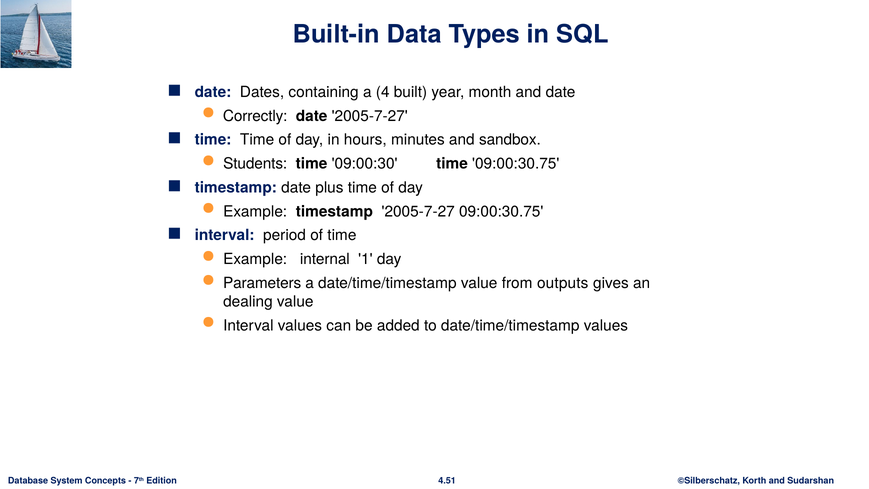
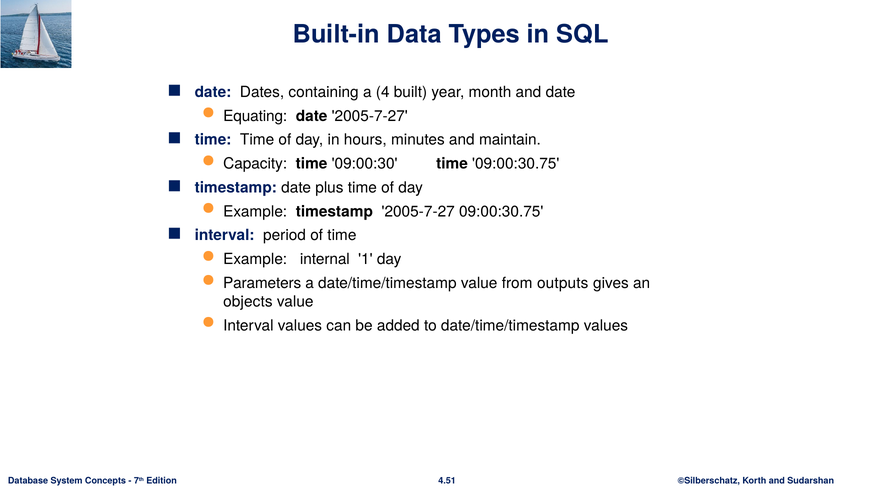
Correctly: Correctly -> Equating (255, 116)
sandbox: sandbox -> maintain (510, 140)
Students: Students -> Capacity (255, 164)
dealing: dealing -> objects (248, 301)
